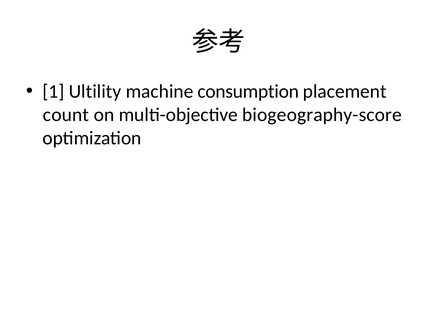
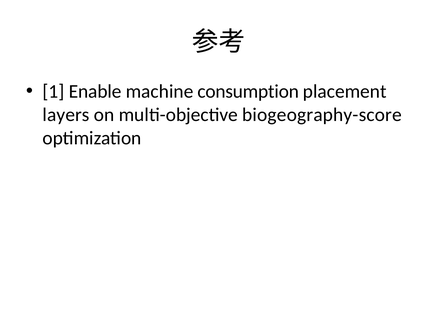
Ultility: Ultility -> Enable (95, 92)
count: count -> layers (66, 115)
